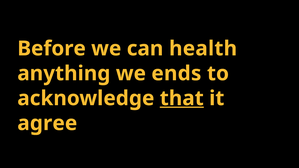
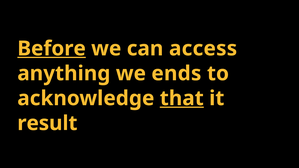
Before underline: none -> present (52, 49)
health: health -> access (203, 49)
agree: agree -> result (47, 123)
